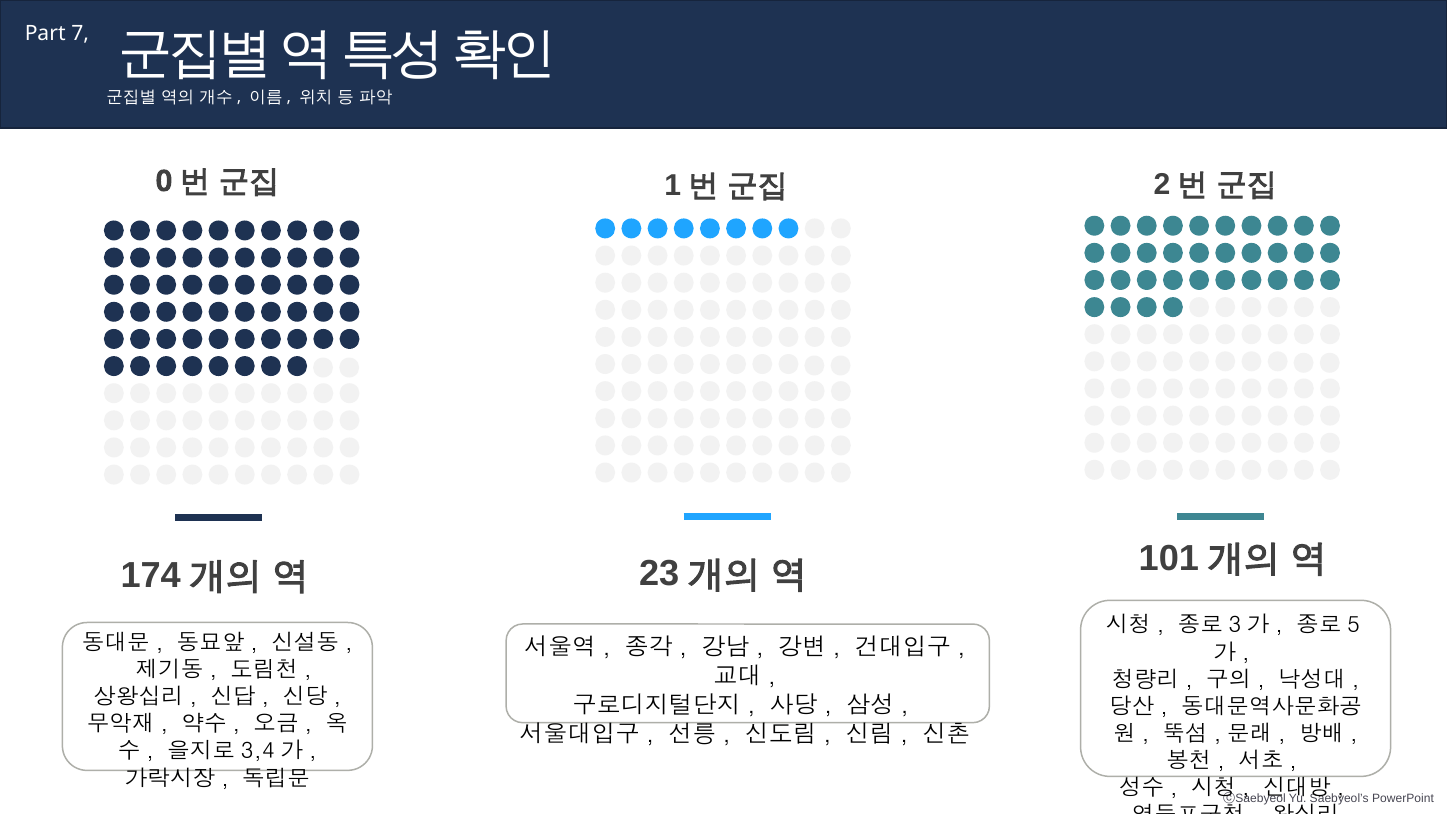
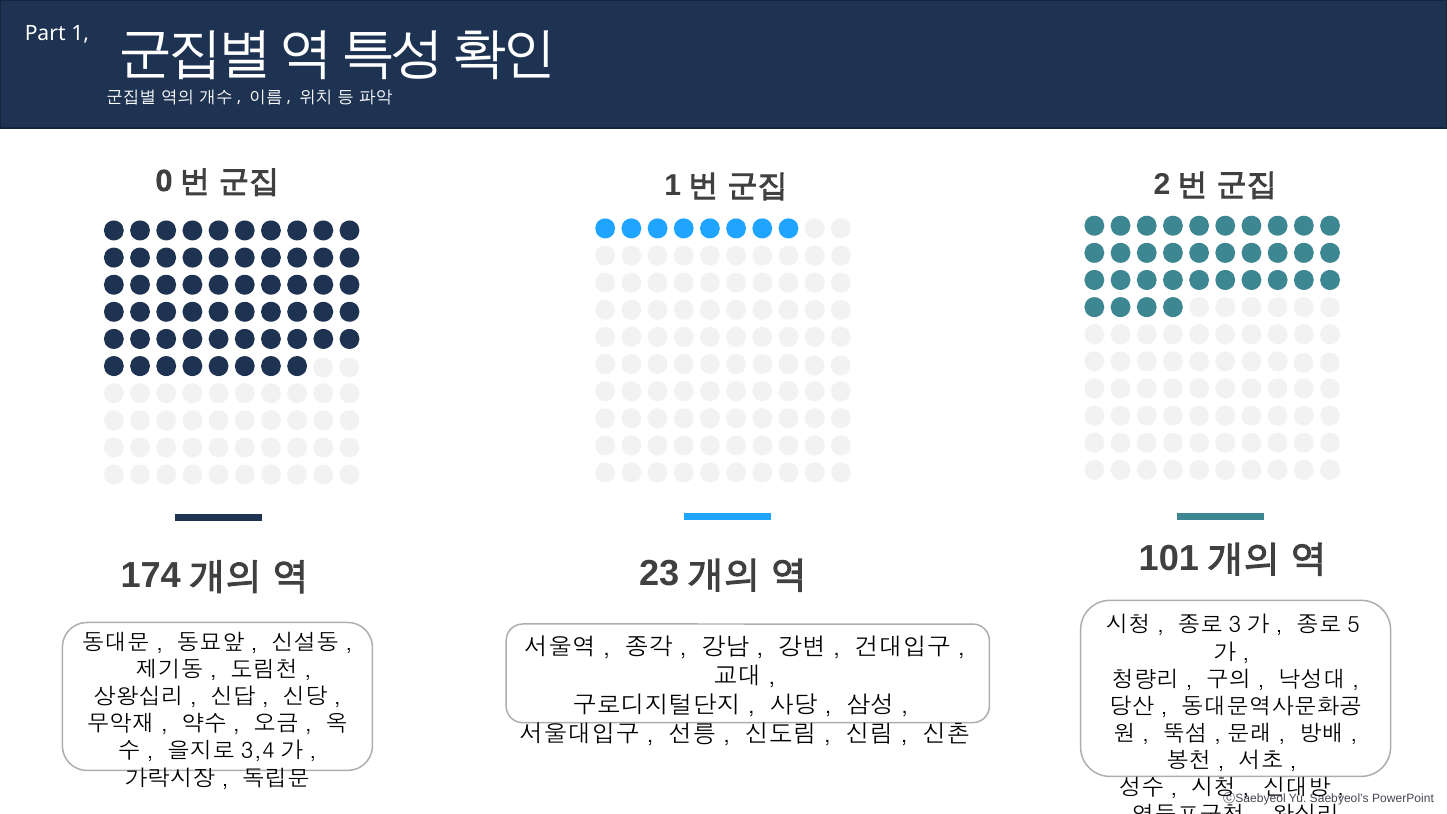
7: 7 -> 1 (80, 33)
